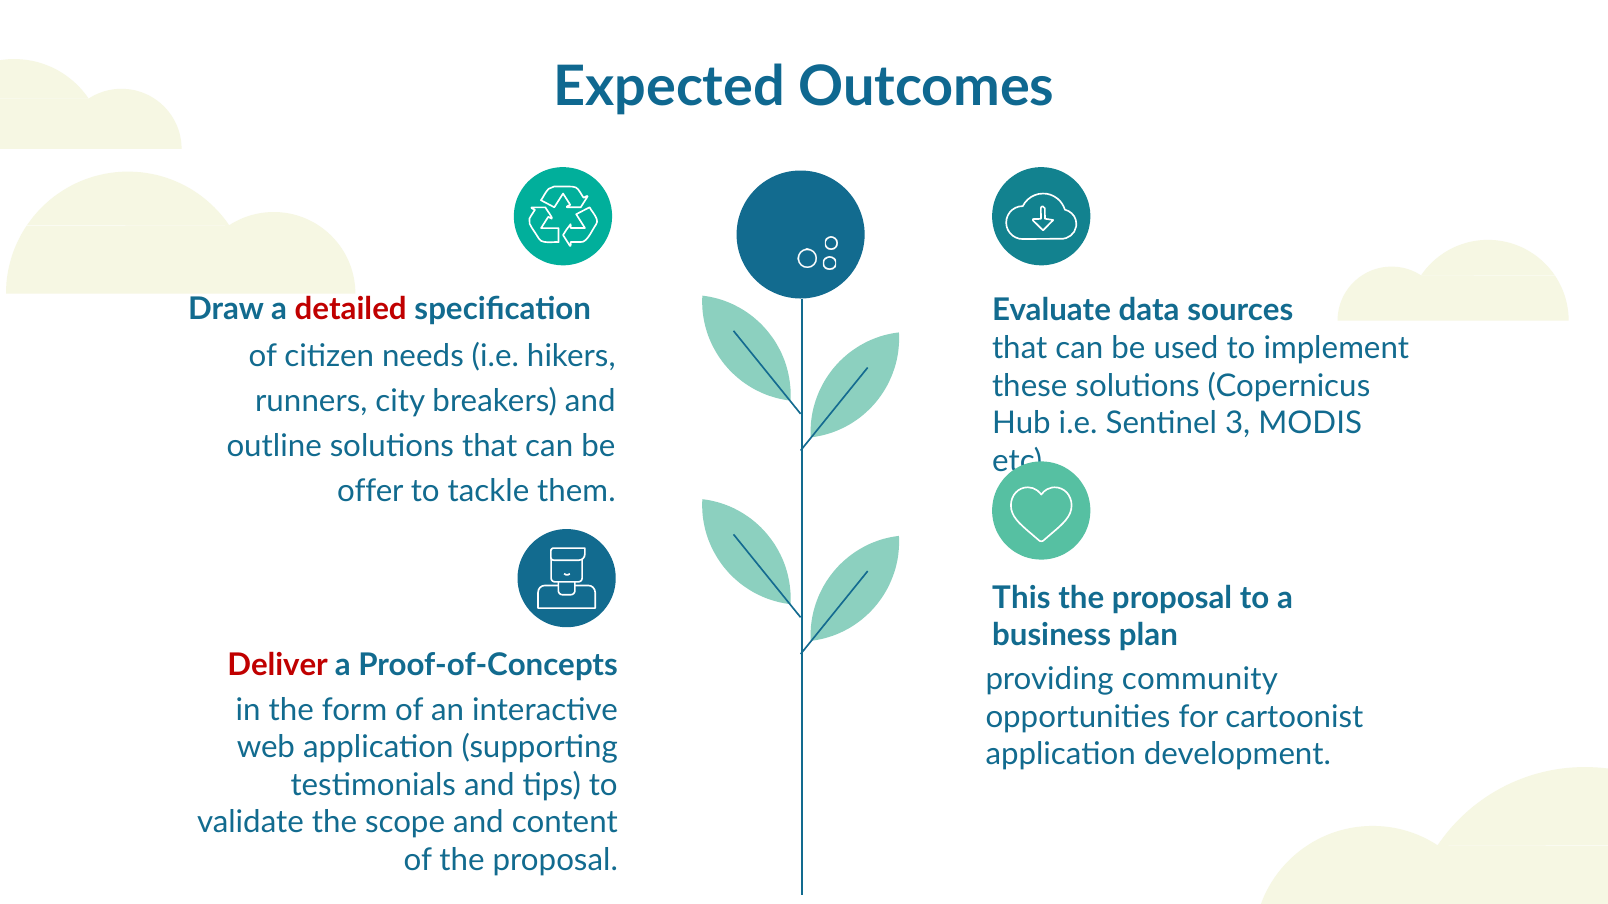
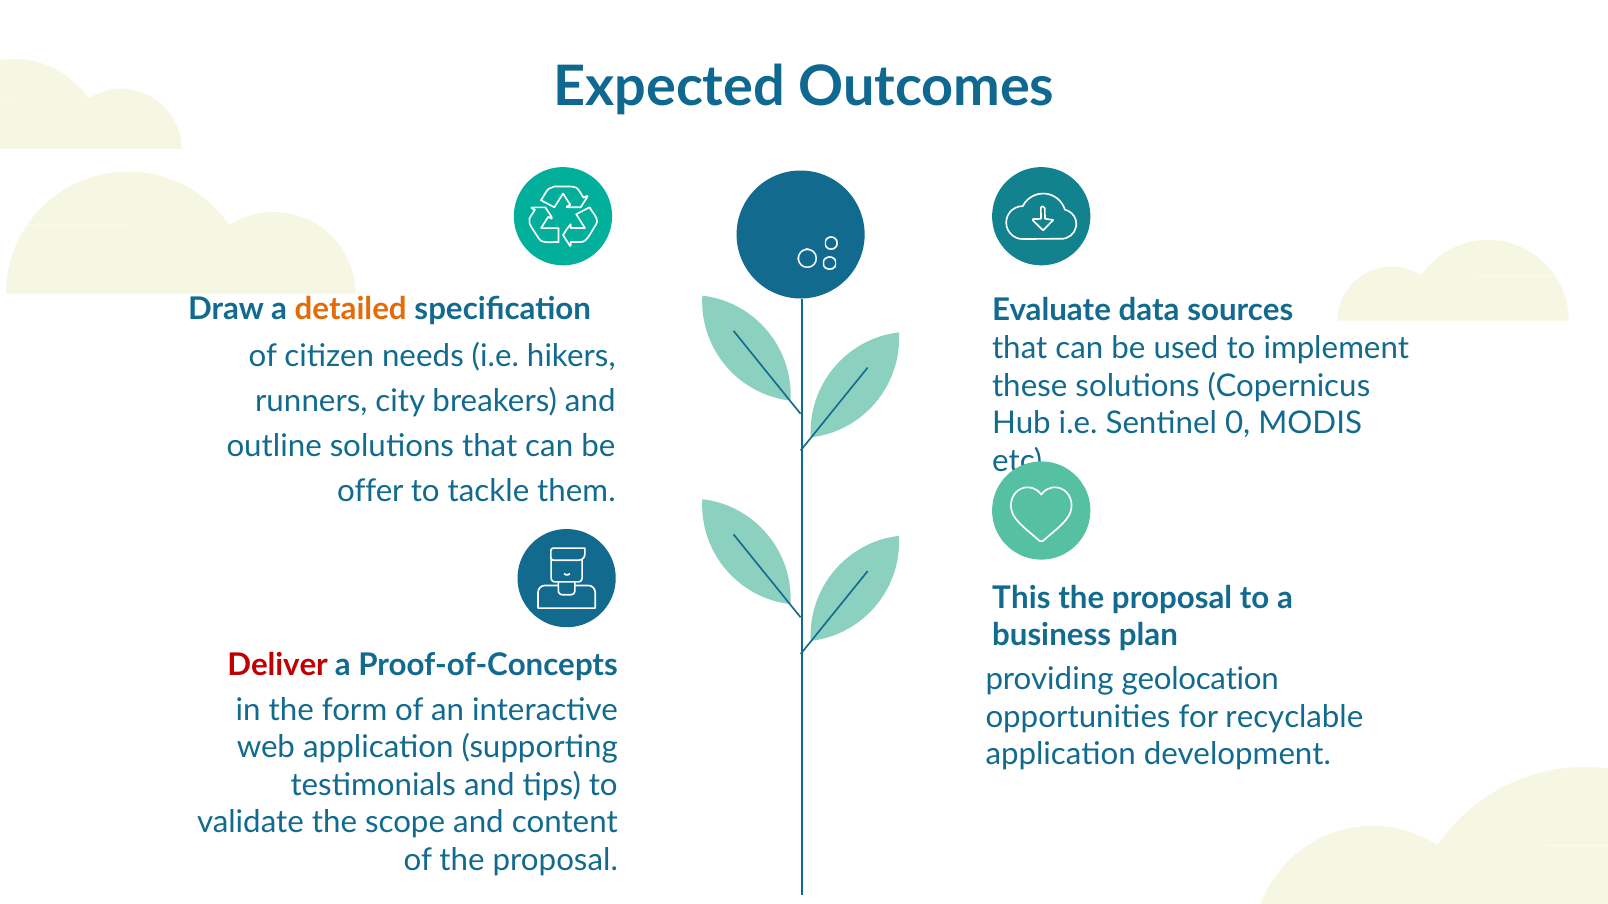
detailed colour: red -> orange (351, 309)
3: 3 -> 0 (1238, 424)
community: community -> geolocation (1200, 680)
cartoonist: cartoonist -> recyclable (1294, 718)
